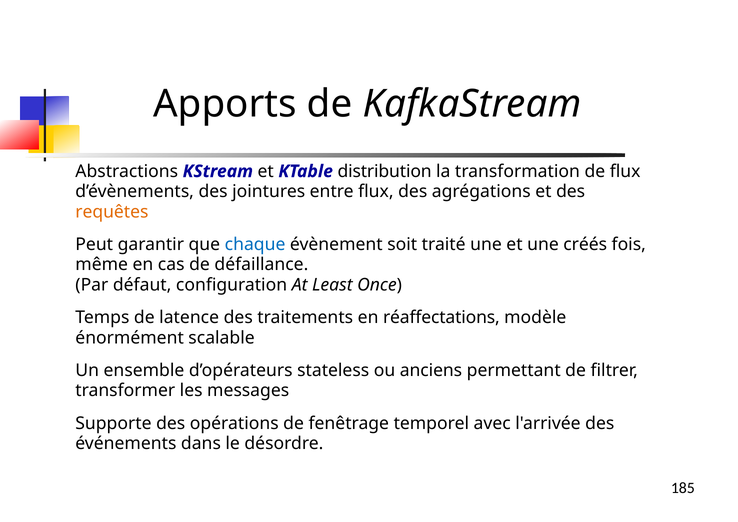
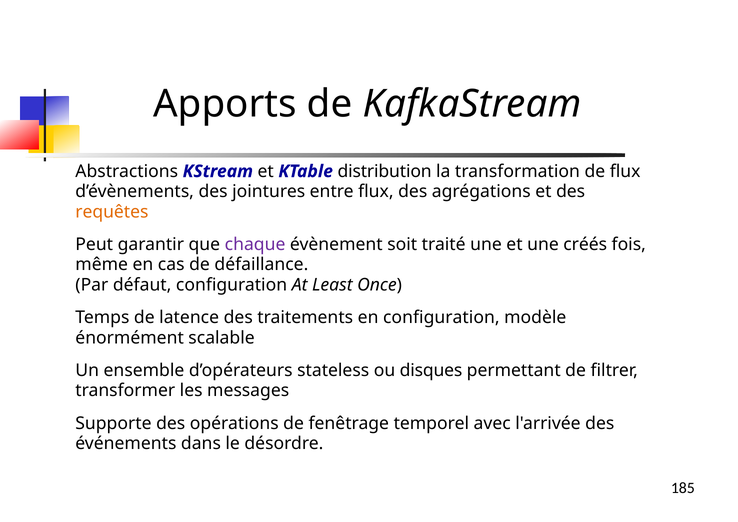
chaque colour: blue -> purple (255, 244)
en réaffectations: réaffectations -> configuration (441, 317)
anciens: anciens -> disques (431, 370)
